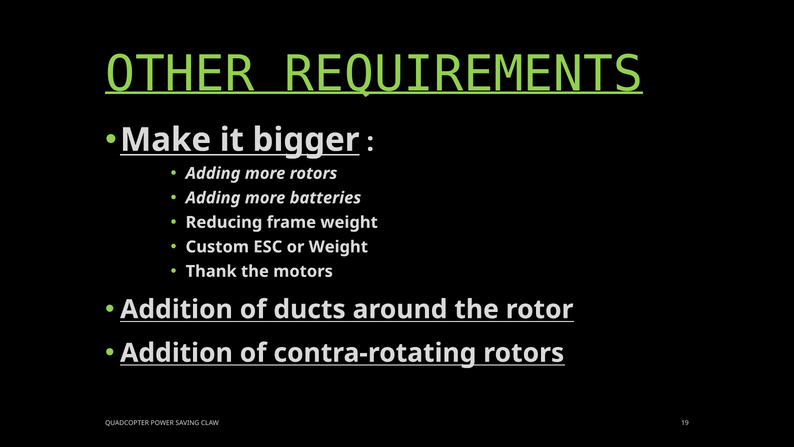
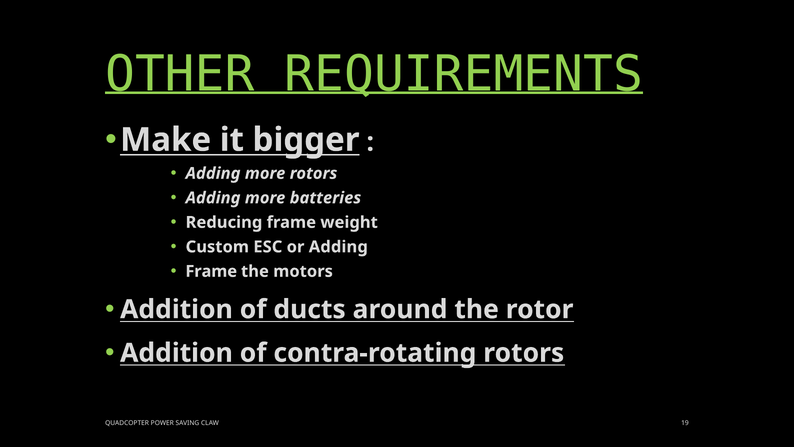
or Weight: Weight -> Adding (338, 247)
Thank: Thank -> Frame (211, 271)
